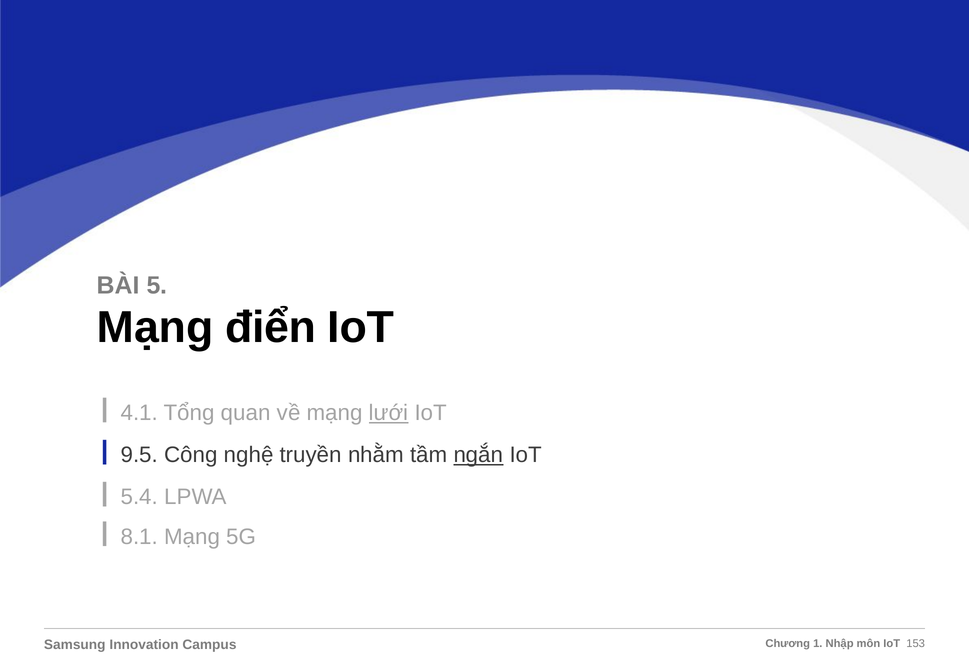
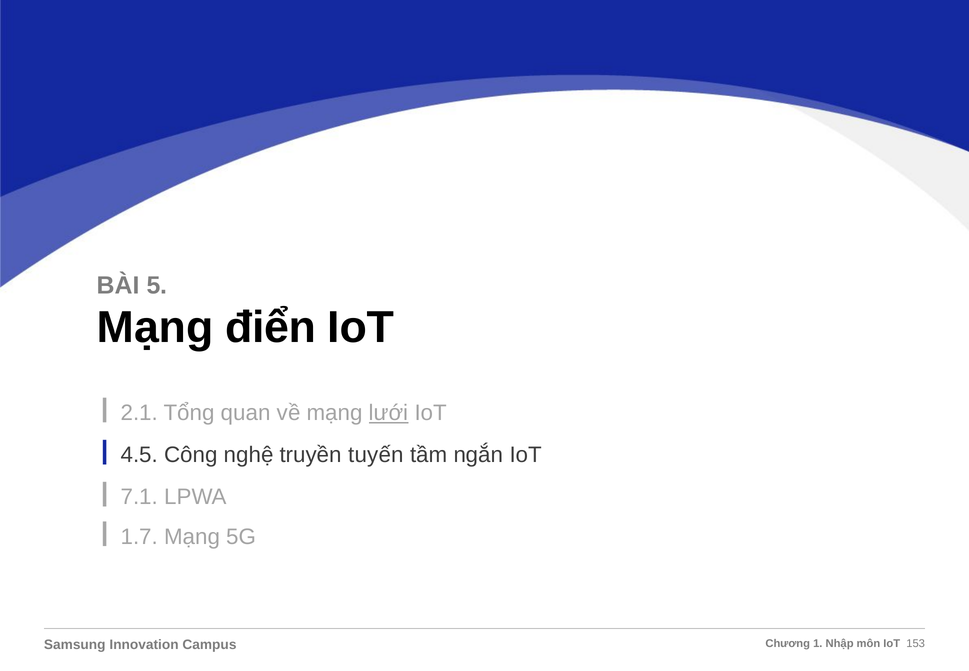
4.1: 4.1 -> 2.1 (139, 413)
9.5: 9.5 -> 4.5 (139, 455)
nhằm: nhằm -> tuyến (376, 455)
ngắn underline: present -> none (478, 455)
5.4: 5.4 -> 7.1 (139, 497)
8.1: 8.1 -> 1.7 (139, 537)
